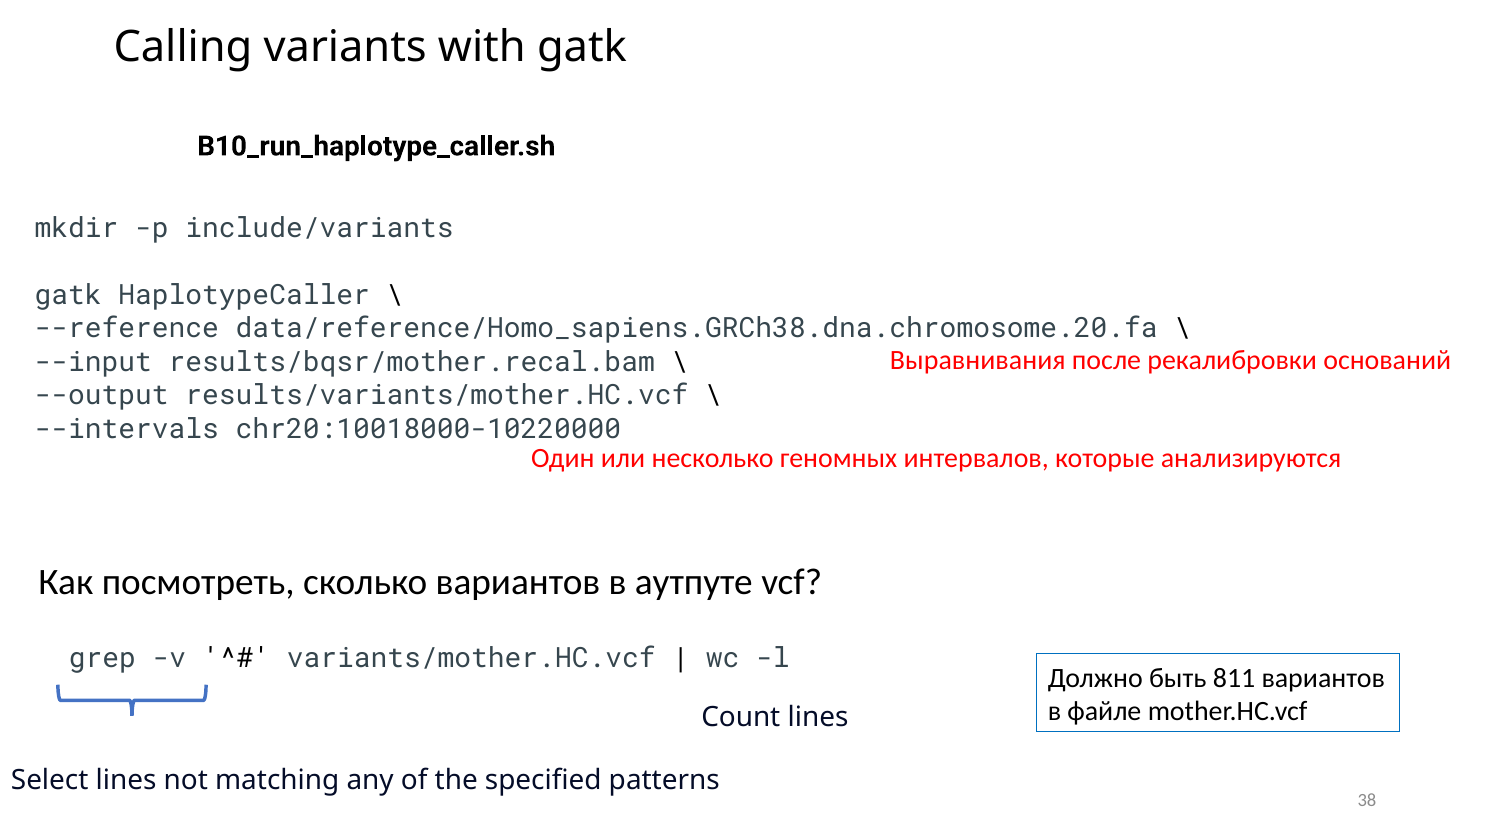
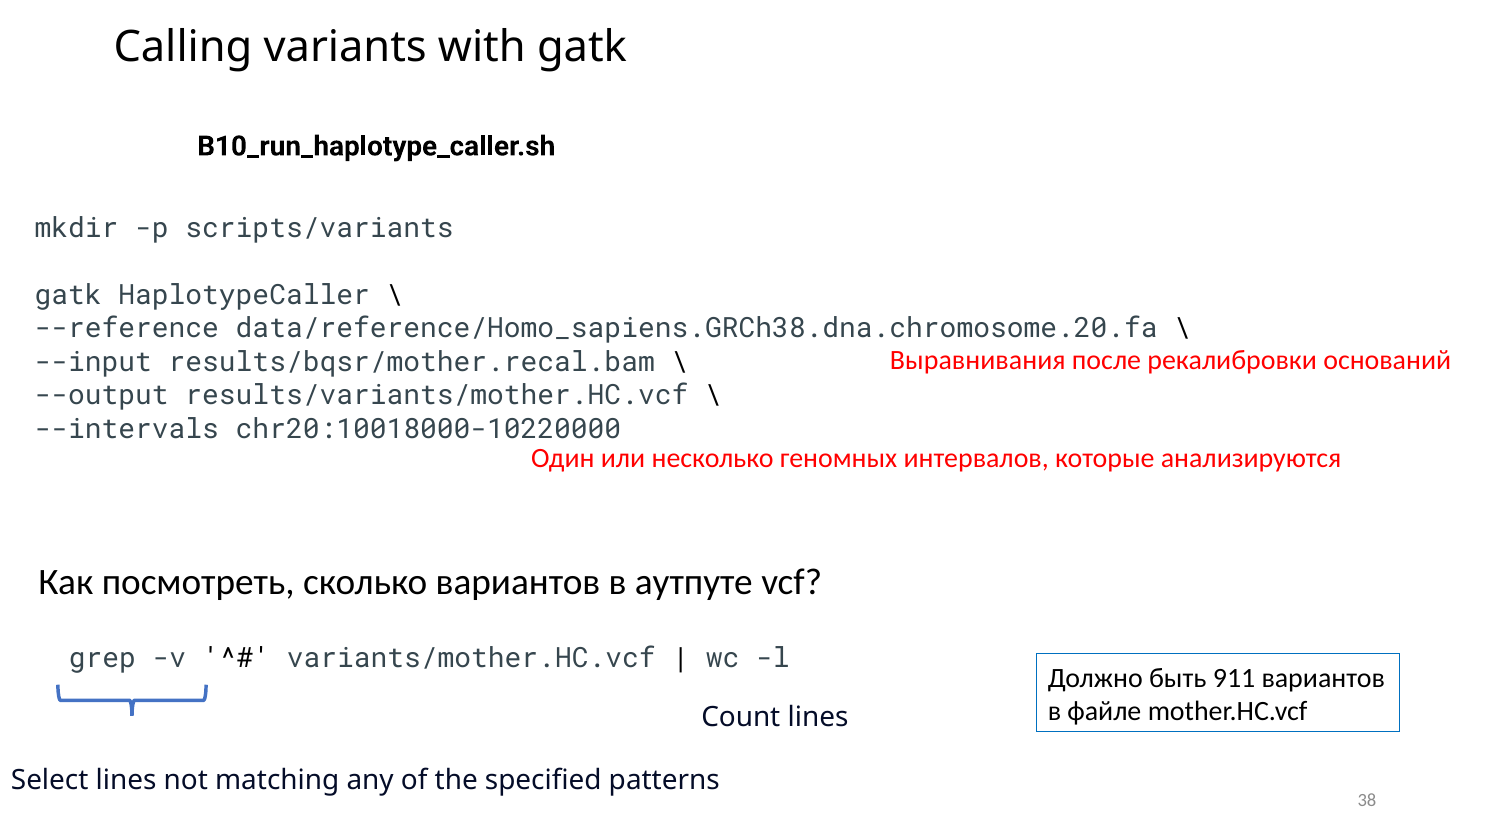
include/variants: include/variants -> scripts/variants (320, 228)
811: 811 -> 911 (1234, 678)
